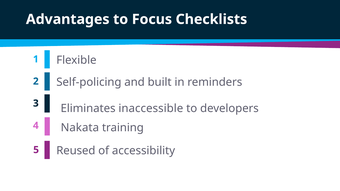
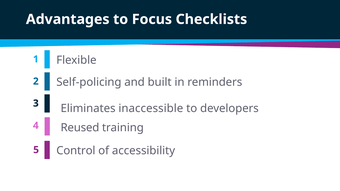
Nakata: Nakata -> Reused (80, 128)
Reused: Reused -> Control (76, 151)
